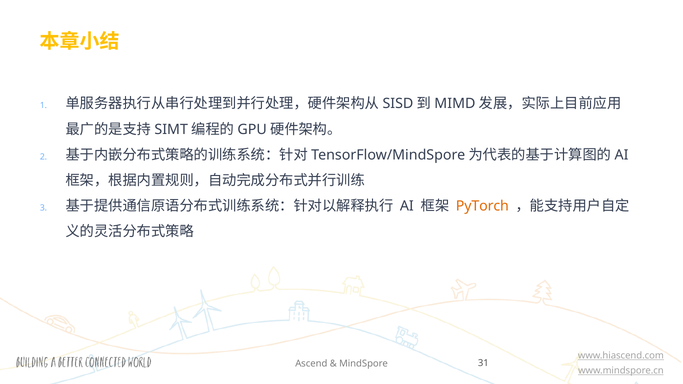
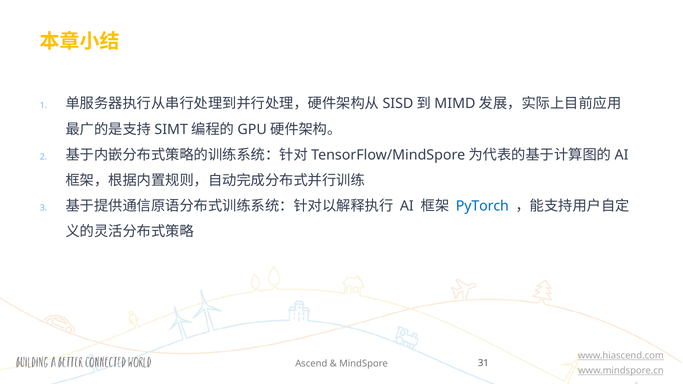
PyTorch colour: orange -> blue (482, 206)
